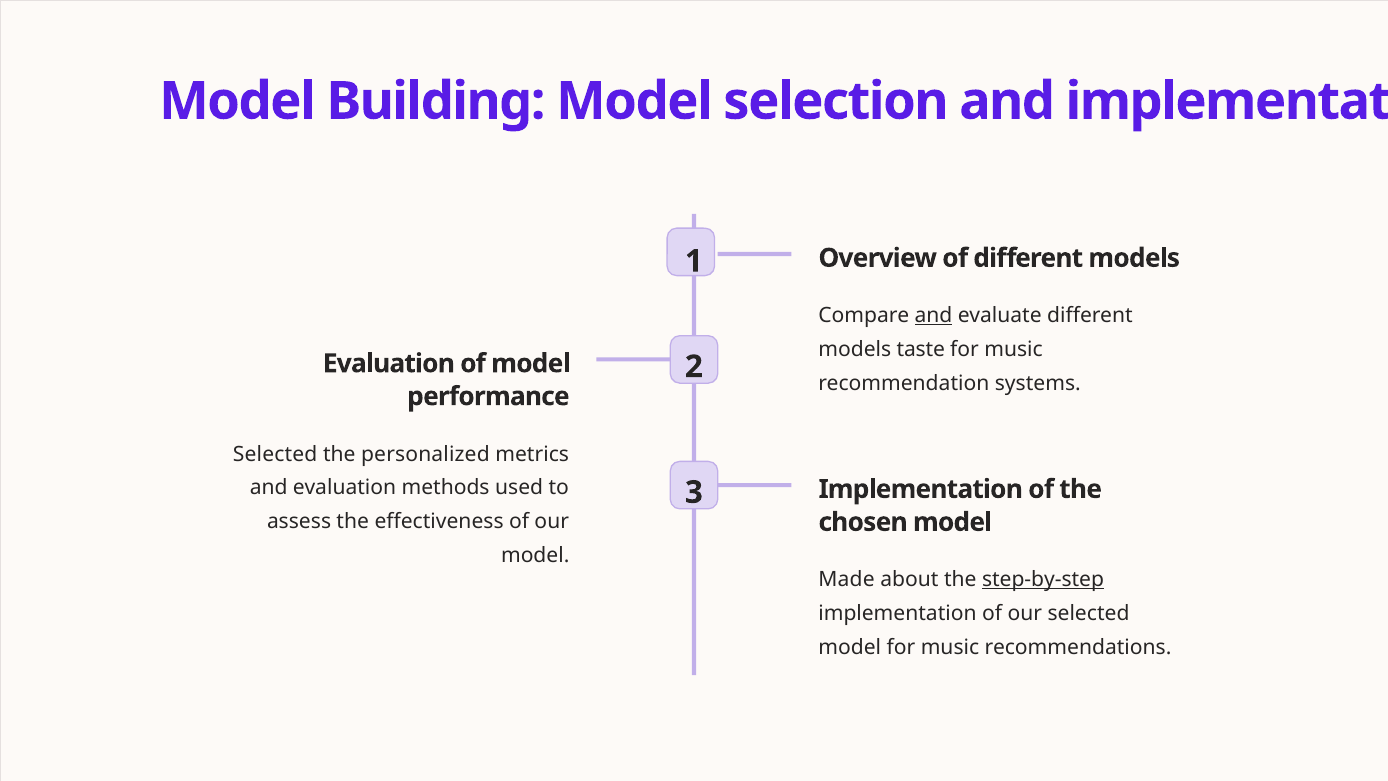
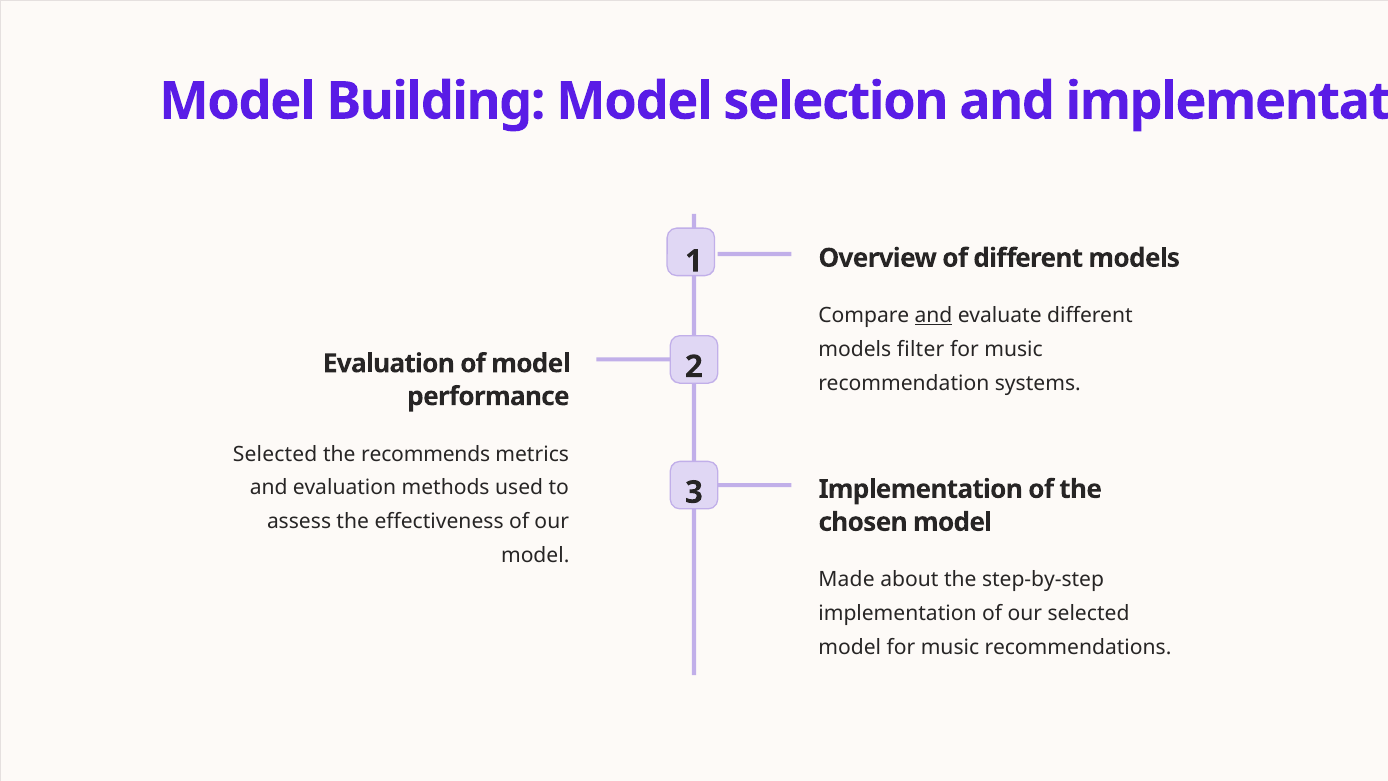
taste: taste -> filter (921, 349)
personalized: personalized -> recommends (426, 454)
step-by-step underline: present -> none (1043, 580)
